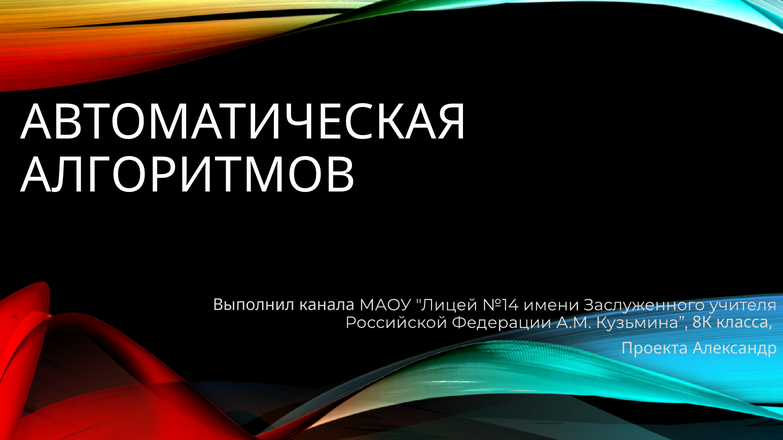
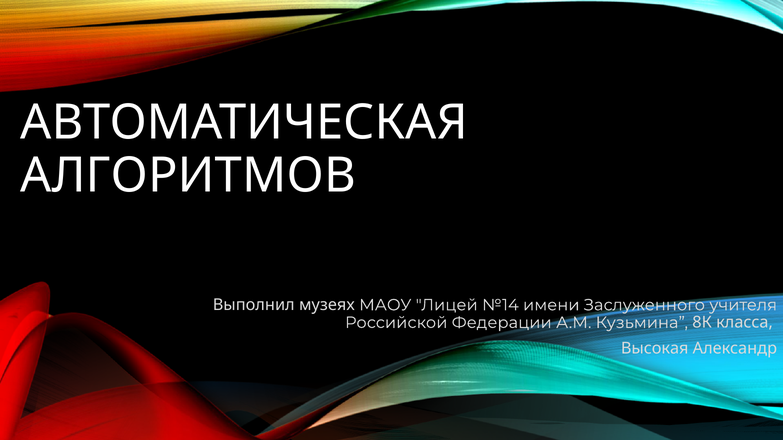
канала: канала -> музеях (327, 305)
Проекта: Проекта -> Высокая (655, 349)
